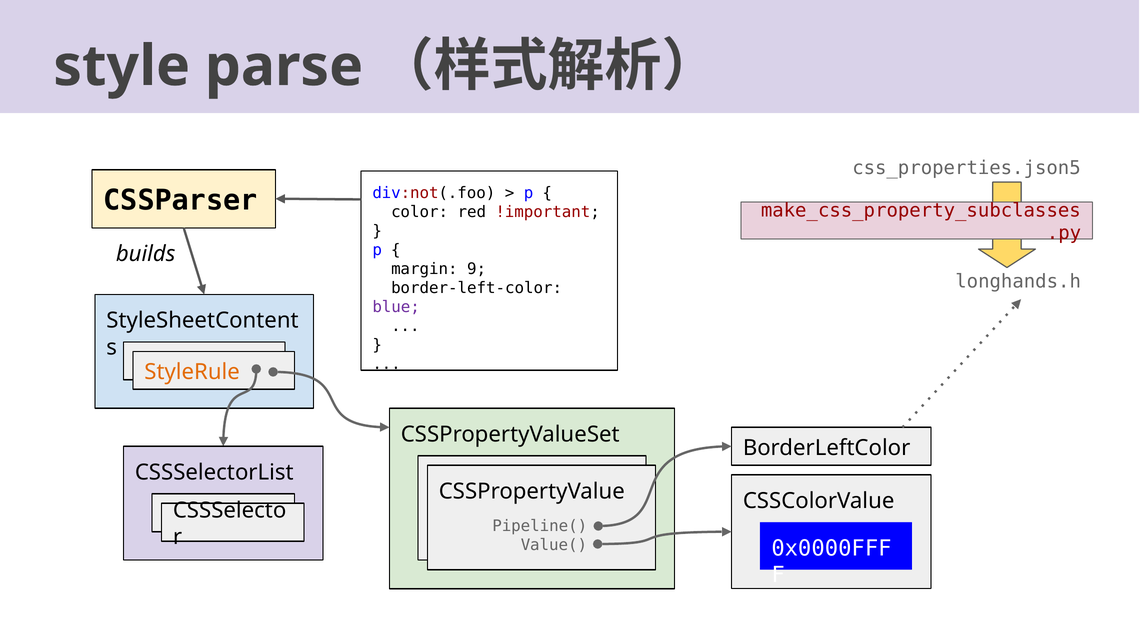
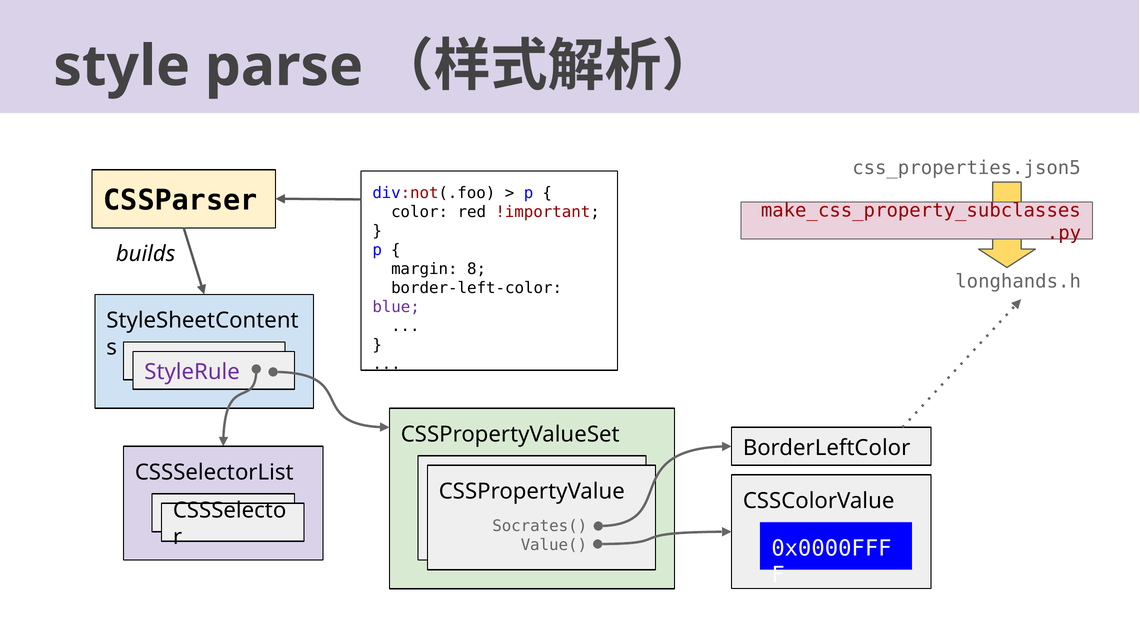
9: 9 -> 8 (477, 269)
StyleRule colour: orange -> purple (192, 372)
Pipeline(: Pipeline( -> Socrates( (540, 526)
